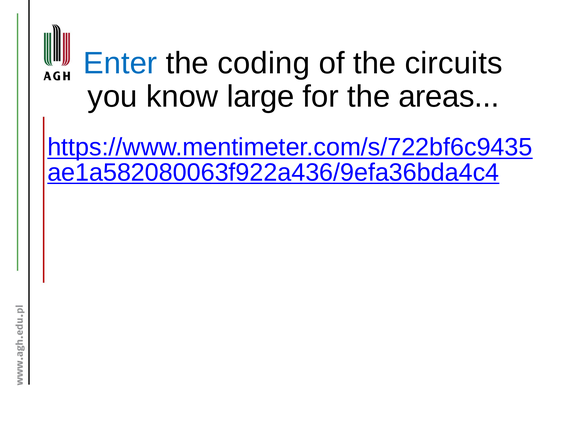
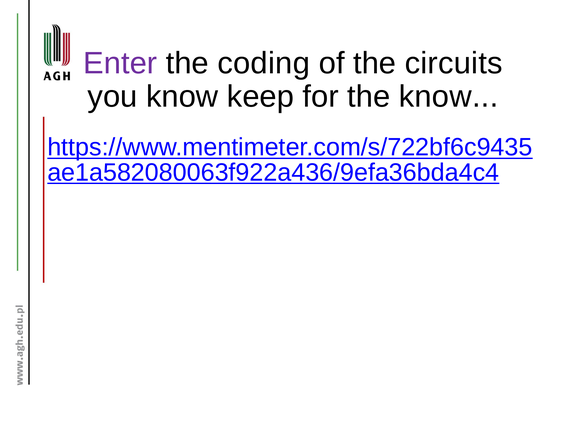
Enter colour: blue -> purple (120, 63)
large: large -> keep (260, 97)
the areas: areas -> know (449, 97)
